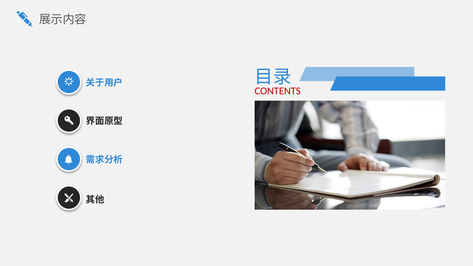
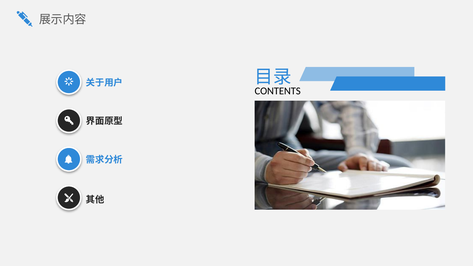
CONTENTS colour: red -> black (278, 91)
